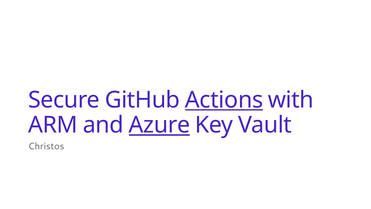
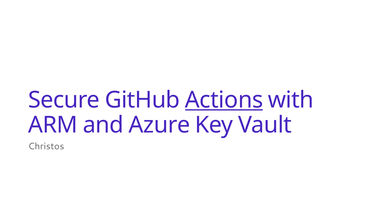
Azure underline: present -> none (159, 125)
